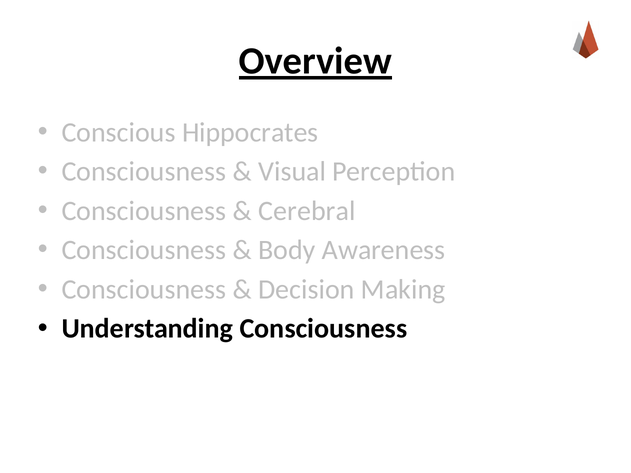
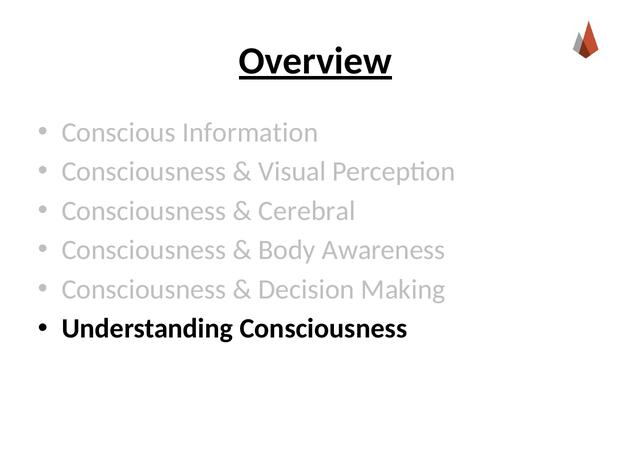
Hippocrates: Hippocrates -> Information (250, 132)
